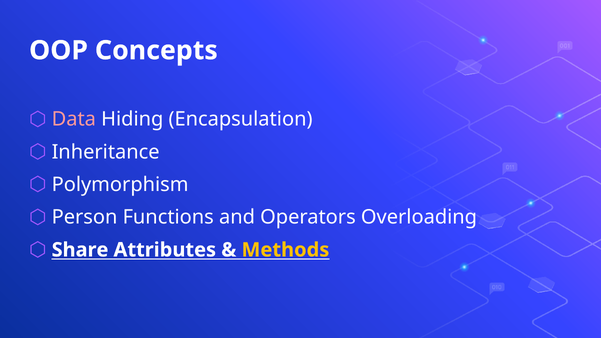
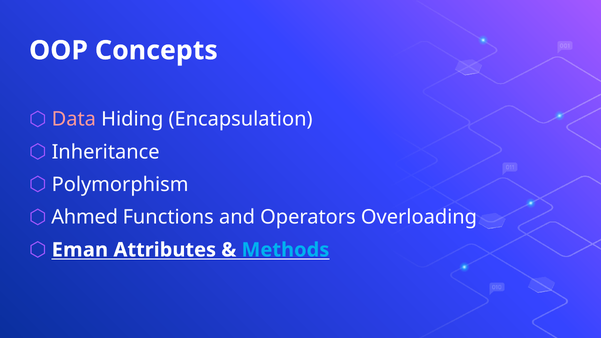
Person: Person -> Ahmed (85, 217)
Share: Share -> Eman (80, 250)
Methods colour: yellow -> light blue (285, 250)
